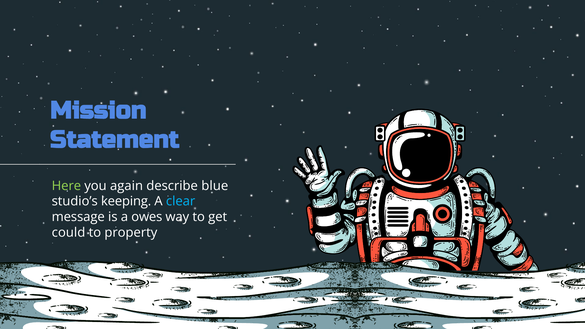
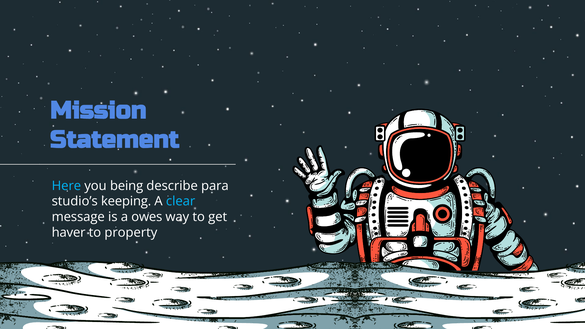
Here colour: light green -> light blue (66, 186)
again: again -> being (127, 186)
blue: blue -> para (215, 186)
could: could -> haver (69, 233)
